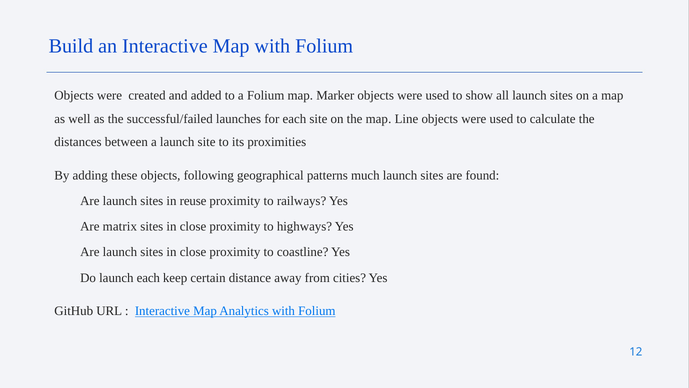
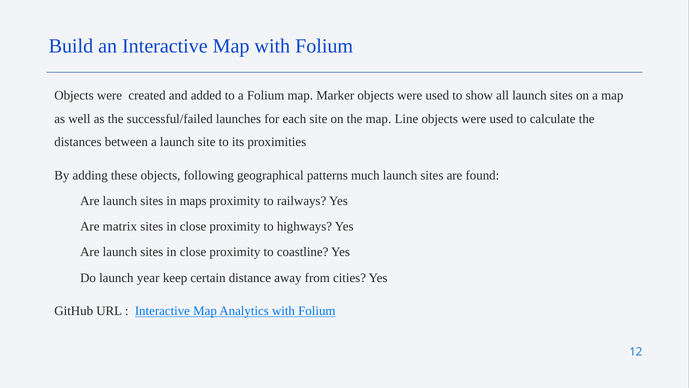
reuse: reuse -> maps (193, 201)
launch each: each -> year (148, 277)
